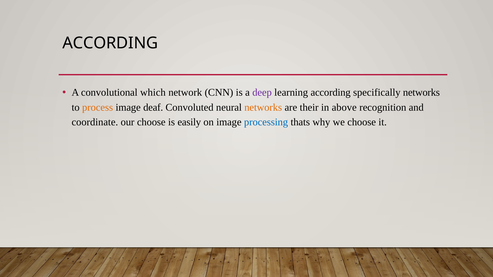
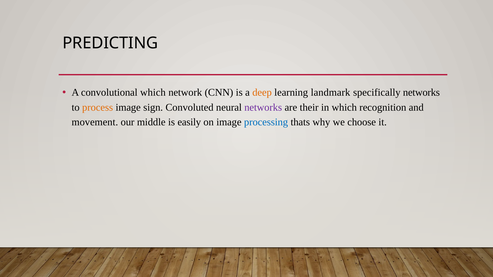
ACCORDING: ACCORDING -> PREDICTING (110, 43)
deep colour: purple -> orange (262, 93)
learning according: according -> landmark (331, 93)
deaf: deaf -> sign (153, 107)
networks colour: orange -> purple (263, 107)
in above: above -> which (344, 107)
coordinate: coordinate -> movement (95, 122)
our choose: choose -> middle (151, 122)
